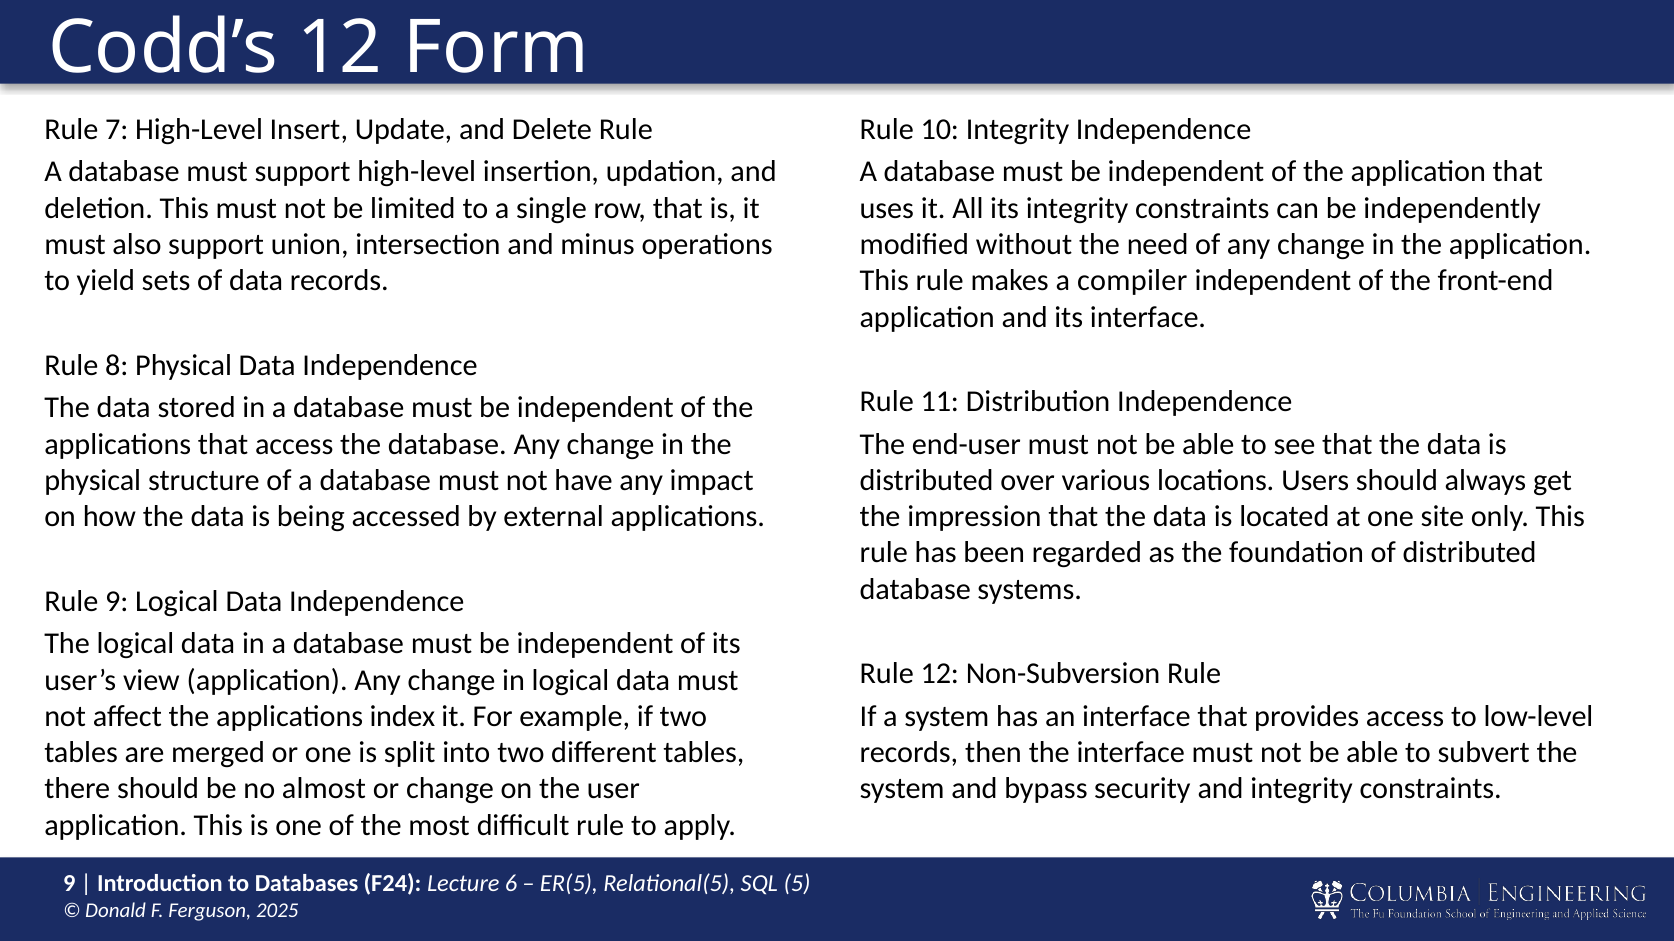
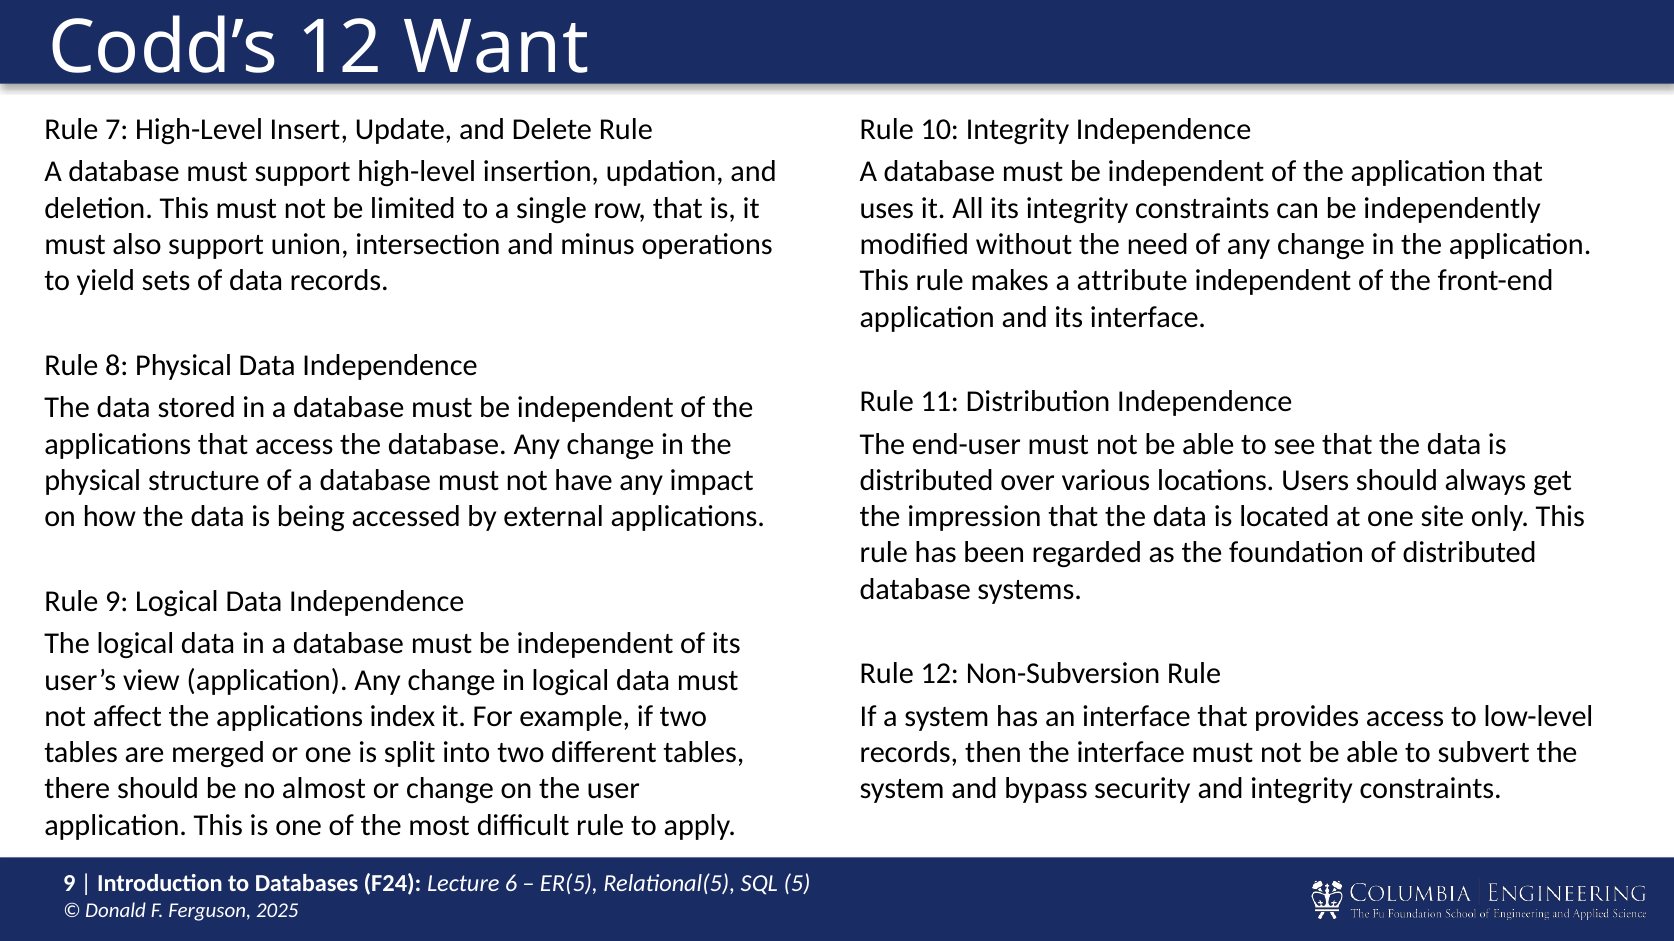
Form: Form -> Want (496, 48)
compiler: compiler -> attribute (1132, 281)
